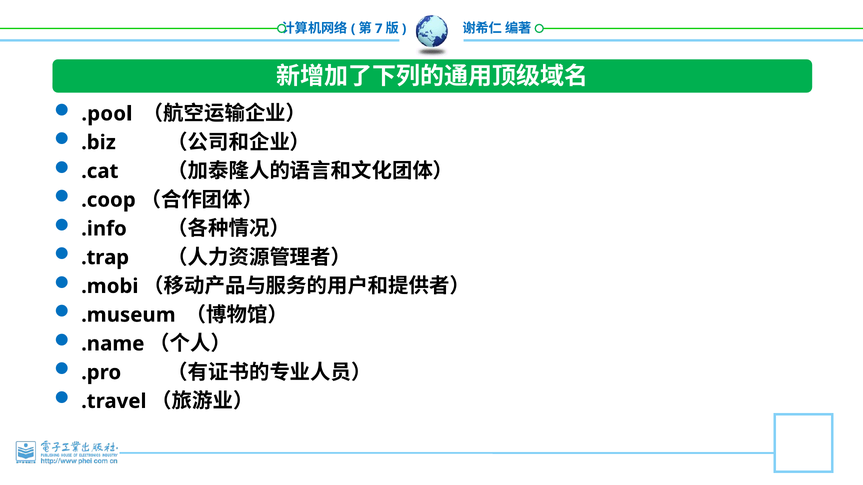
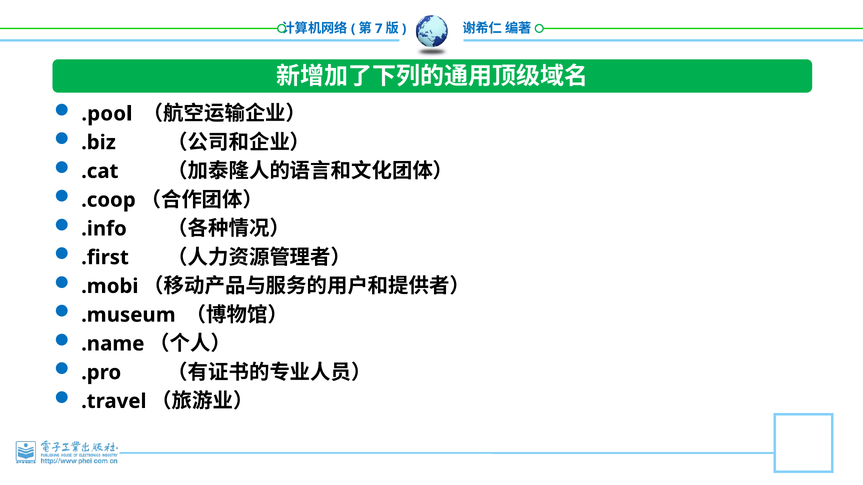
.trap: .trap -> .first (105, 258)
